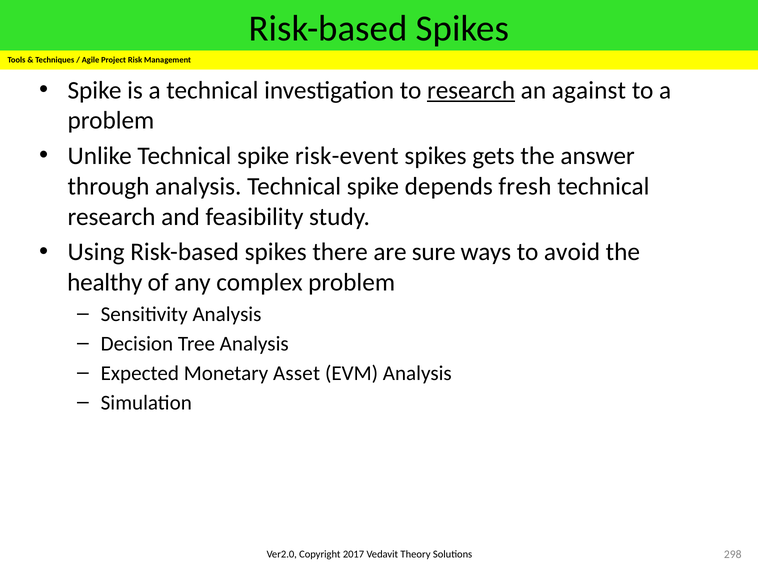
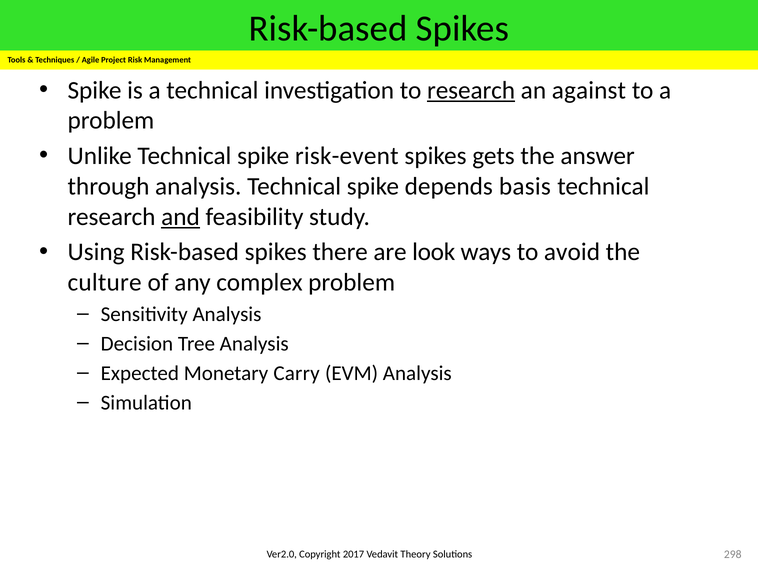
fresh: fresh -> basis (525, 186)
and underline: none -> present (181, 217)
sure: sure -> look (434, 252)
healthy: healthy -> culture (105, 282)
Asset: Asset -> Carry (297, 373)
